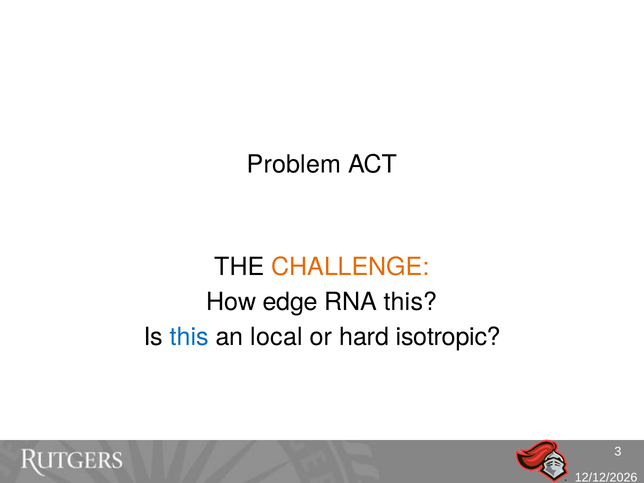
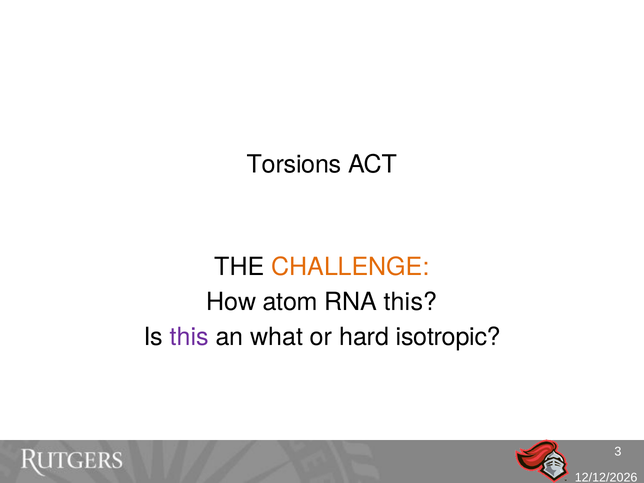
Problem: Problem -> Torsions (294, 165)
edge: edge -> atom (290, 302)
this colour: blue -> purple (189, 337)
local: local -> what (277, 337)
